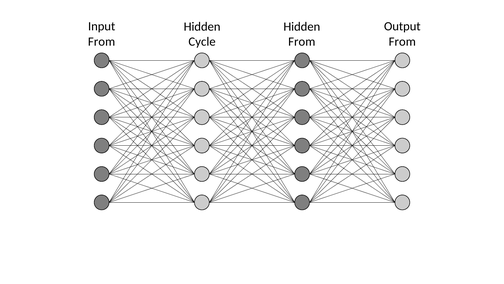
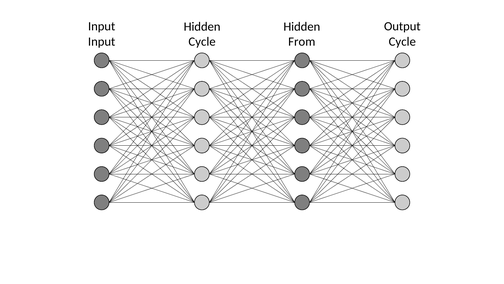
From: From -> Input (102, 41)
From: From -> Cycle (402, 41)
